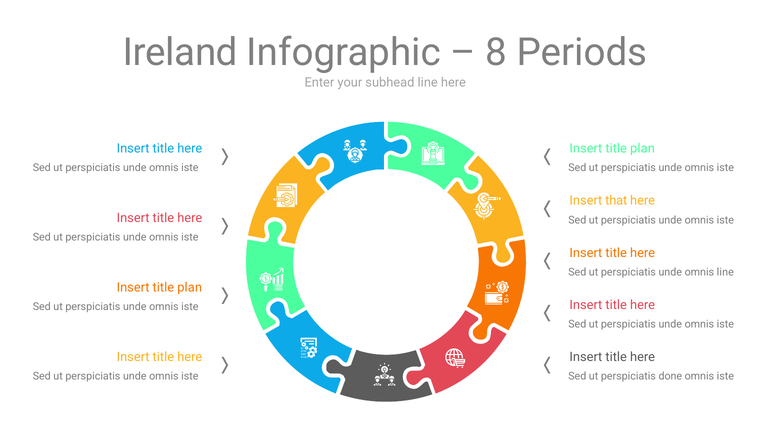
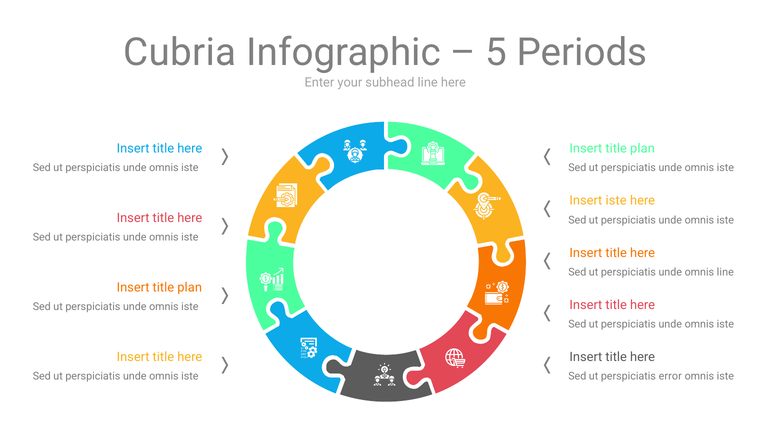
Ireland: Ireland -> Cubria (180, 52)
8: 8 -> 5 (496, 52)
Insert that: that -> iste (616, 201)
done: done -> error (670, 376)
